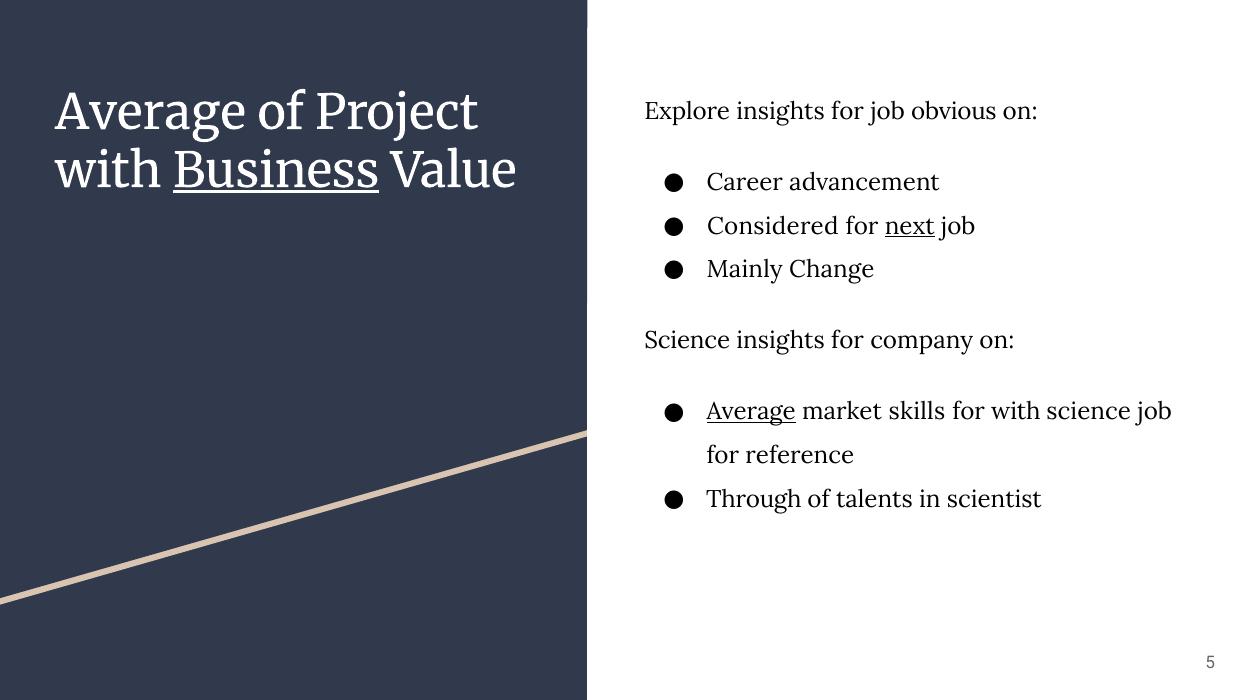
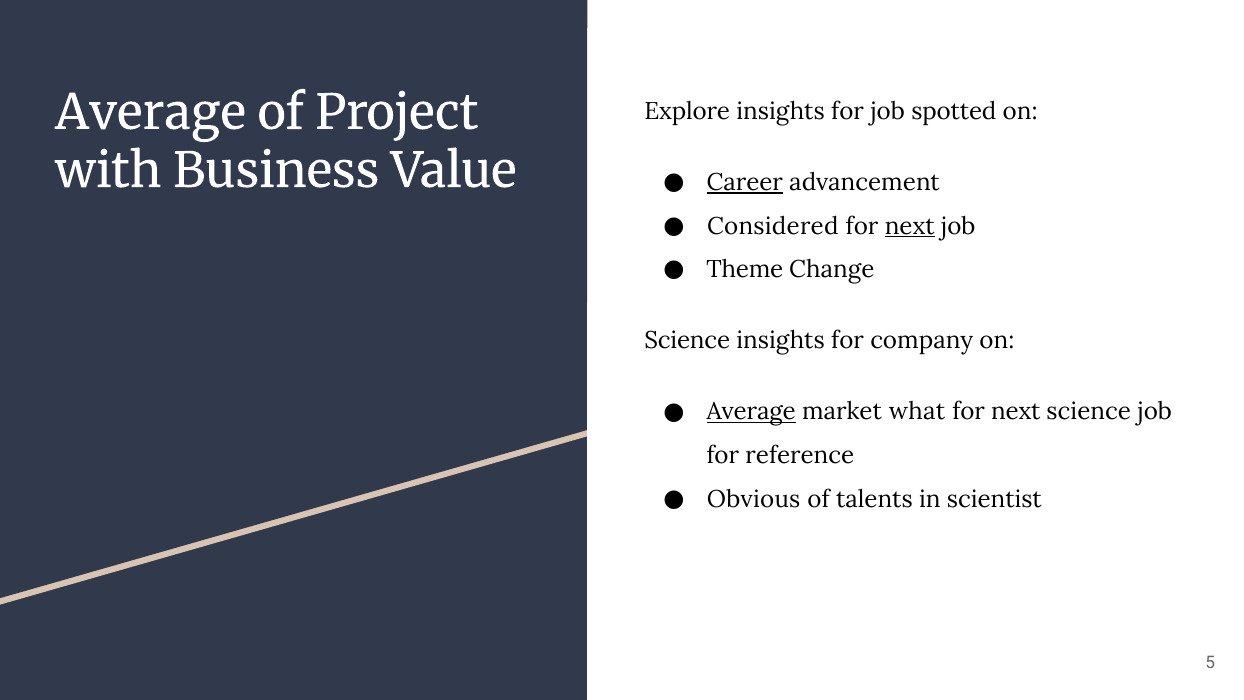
obvious: obvious -> spotted (954, 111)
Business underline: present -> none (276, 171)
Career underline: none -> present (745, 182)
Mainly: Mainly -> Theme (745, 270)
skills: skills -> what (917, 412)
with: with -> next (1016, 412)
Through: Through -> Obvious (754, 499)
